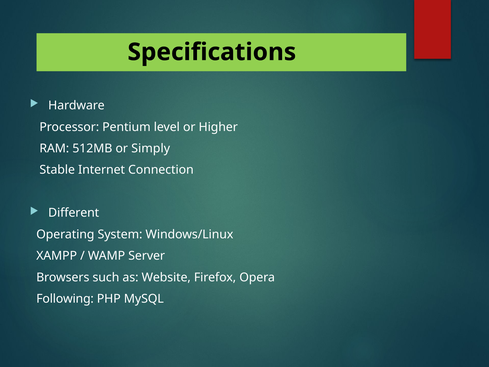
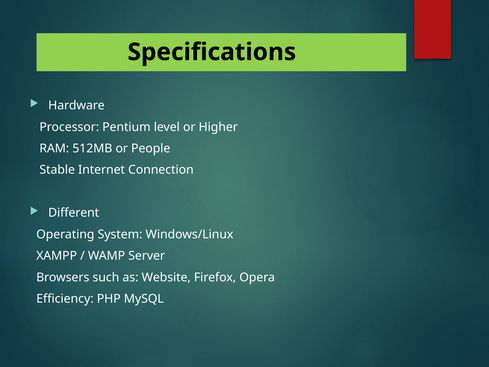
Simply: Simply -> People (151, 148)
Following: Following -> Efficiency (65, 299)
